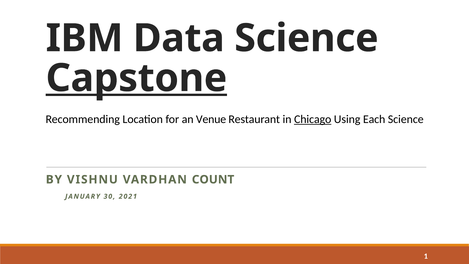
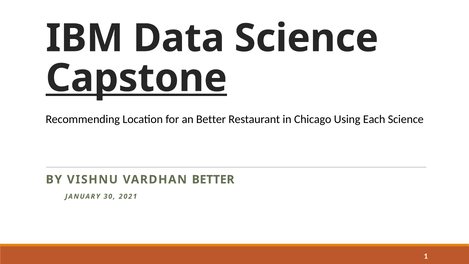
an Venue: Venue -> Better (211, 119)
Chicago underline: present -> none (313, 119)
VARDHAN COUNT: COUNT -> BETTER (213, 179)
